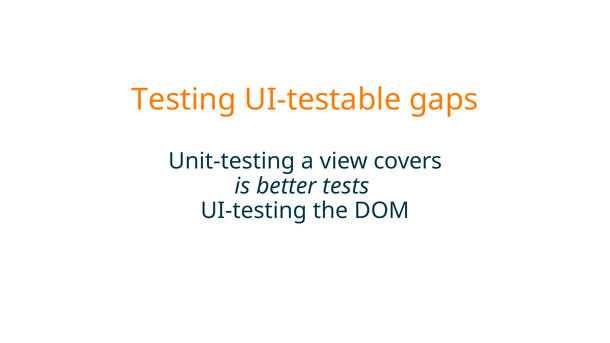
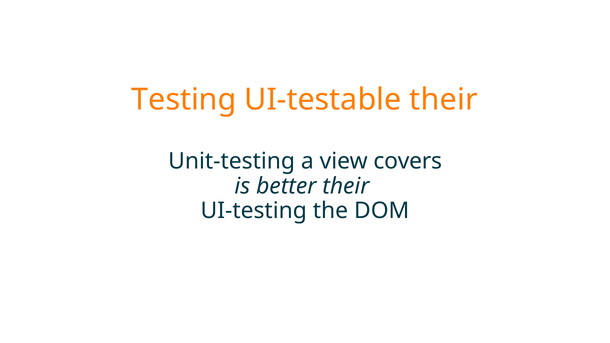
UI-testable gaps: gaps -> their (444, 100)
better tests: tests -> their (346, 186)
